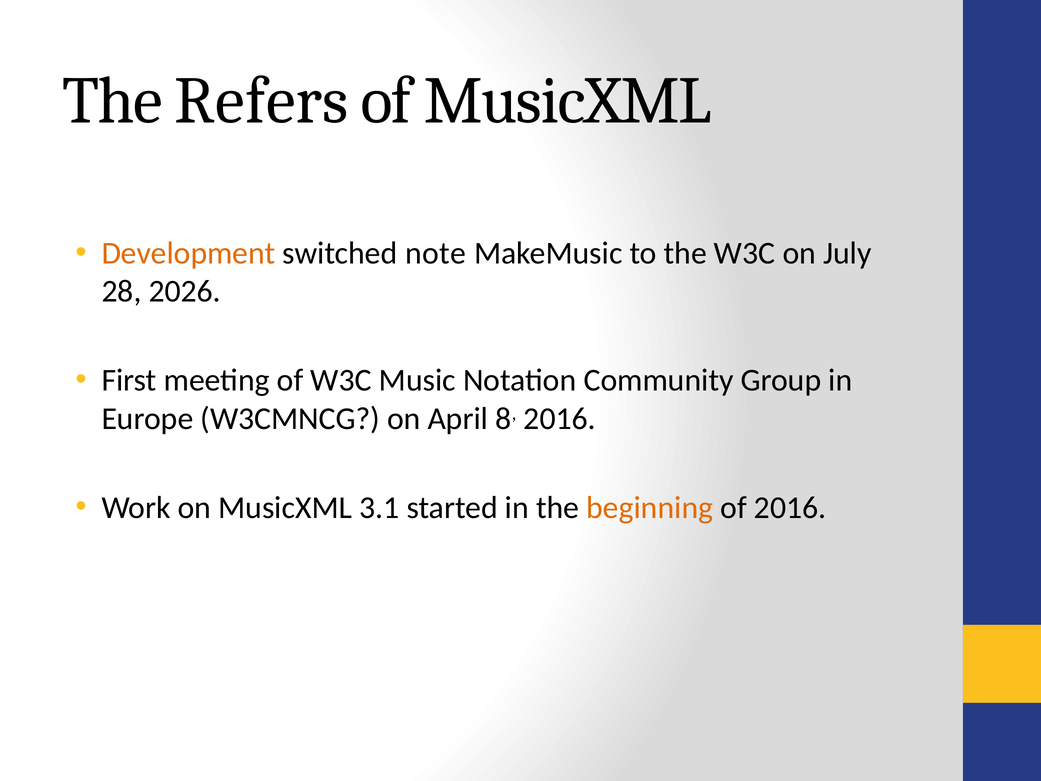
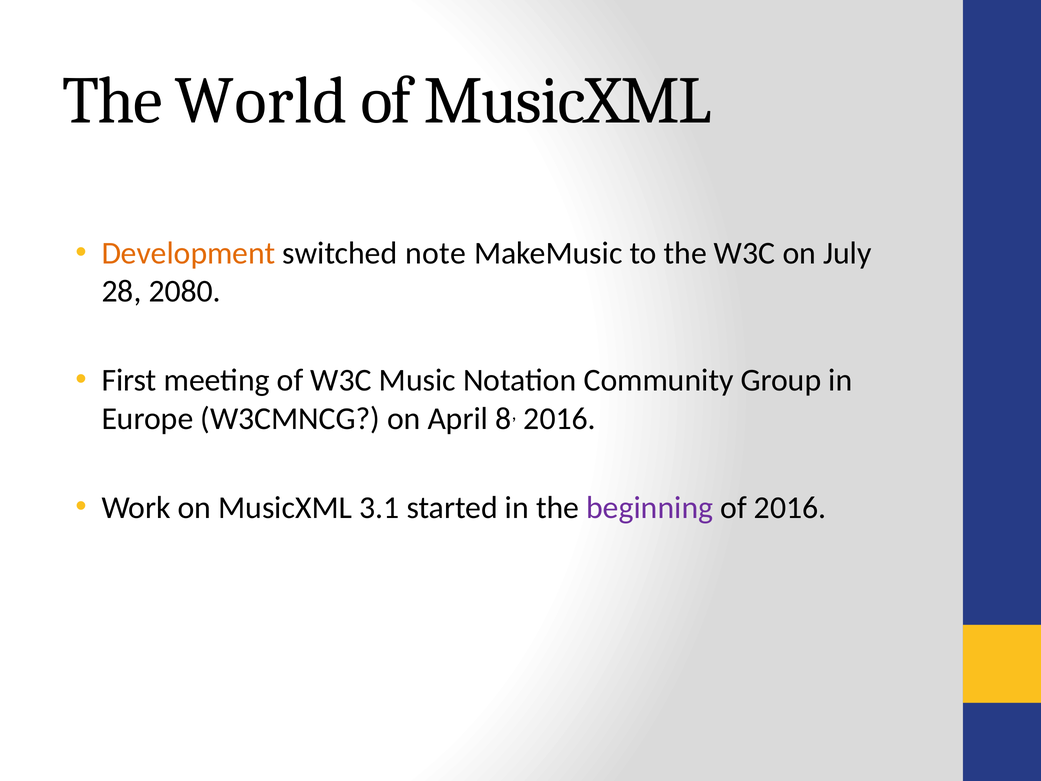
Refers: Refers -> World (261, 101)
2026: 2026 -> 2080 (185, 291)
beginning colour: orange -> purple (650, 508)
